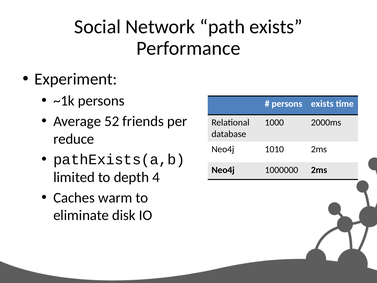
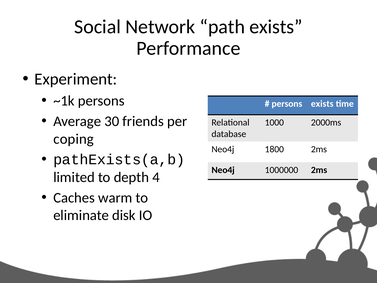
52: 52 -> 30 (112, 121)
reduce: reduce -> coping (74, 139)
1010: 1010 -> 1800 (274, 149)
